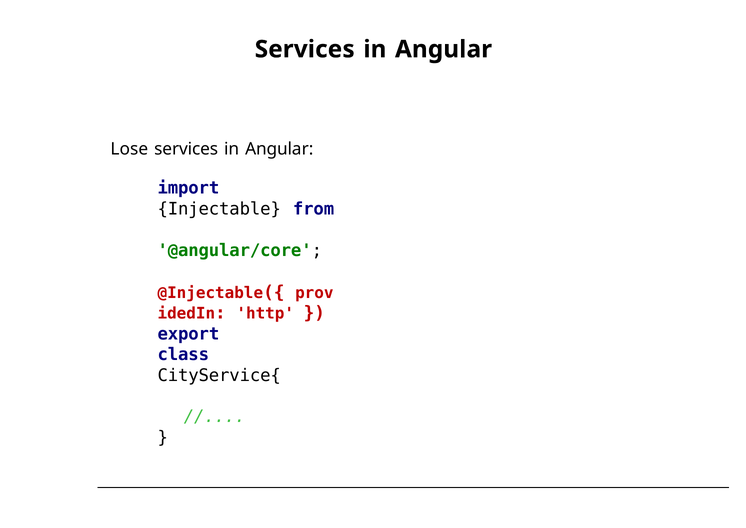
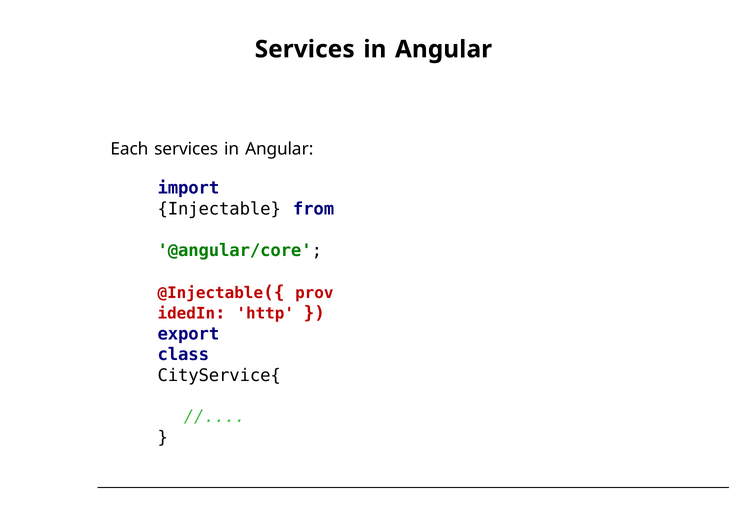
Lose: Lose -> Each (129, 149)
